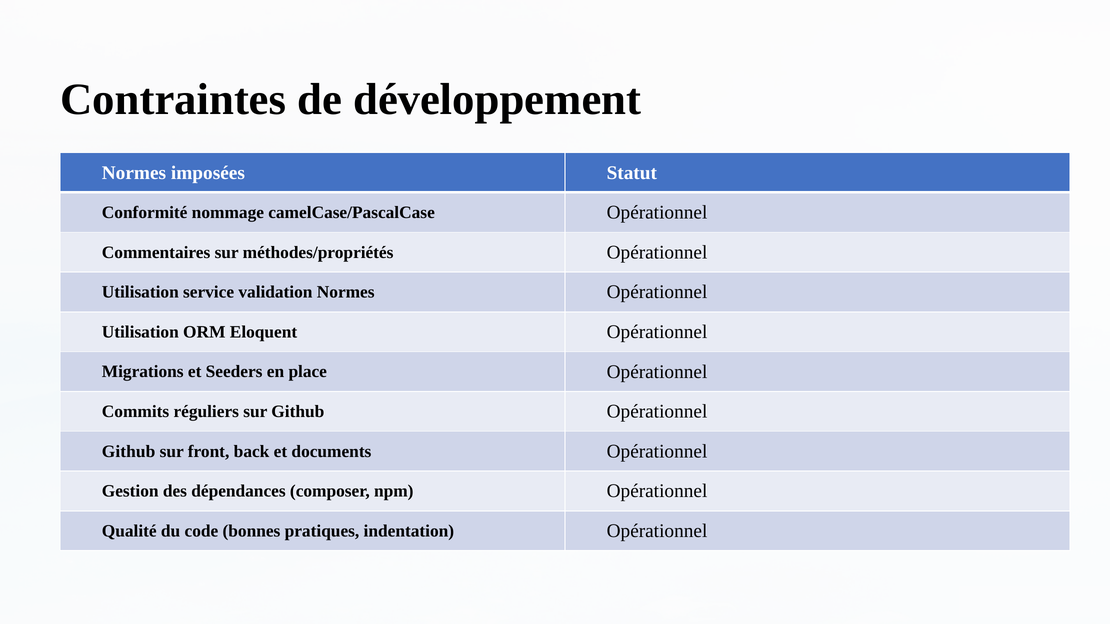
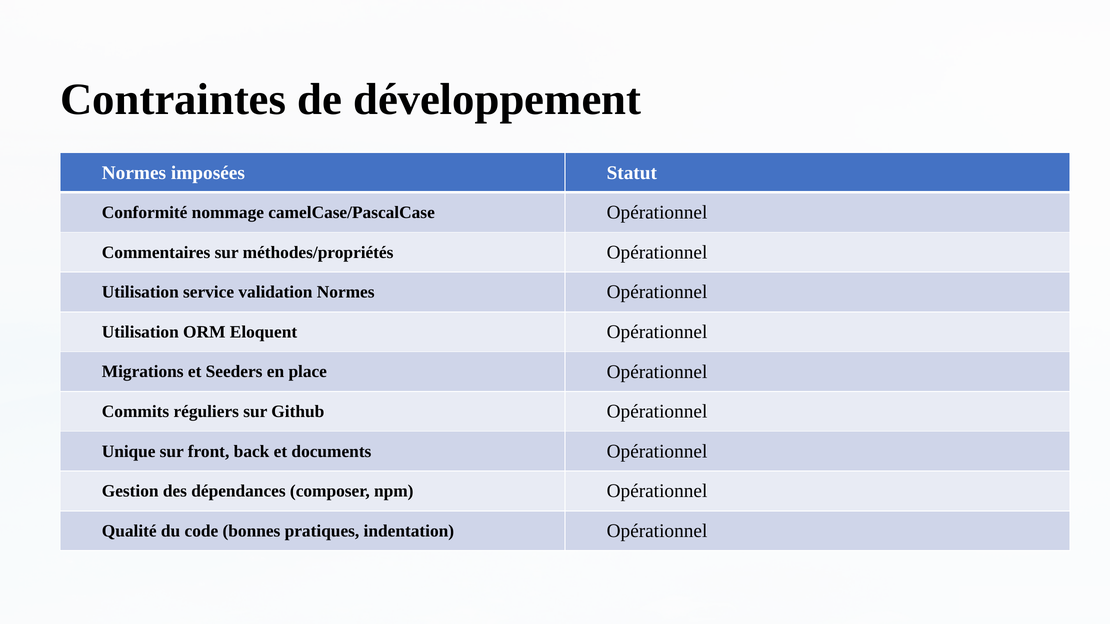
Github: Github -> Unique (129, 452)
